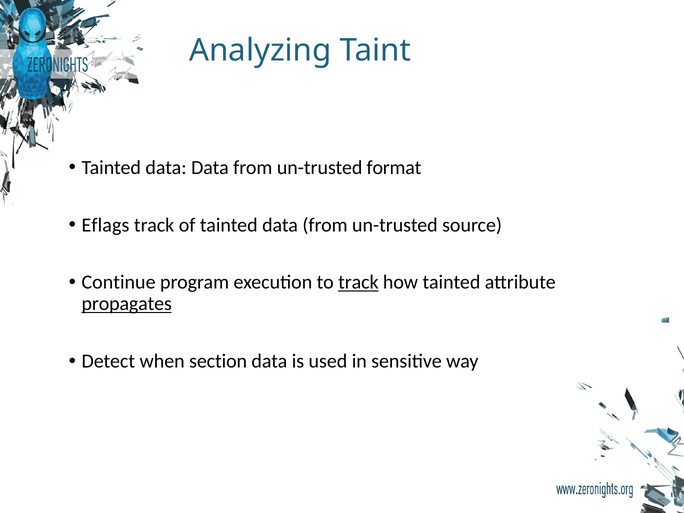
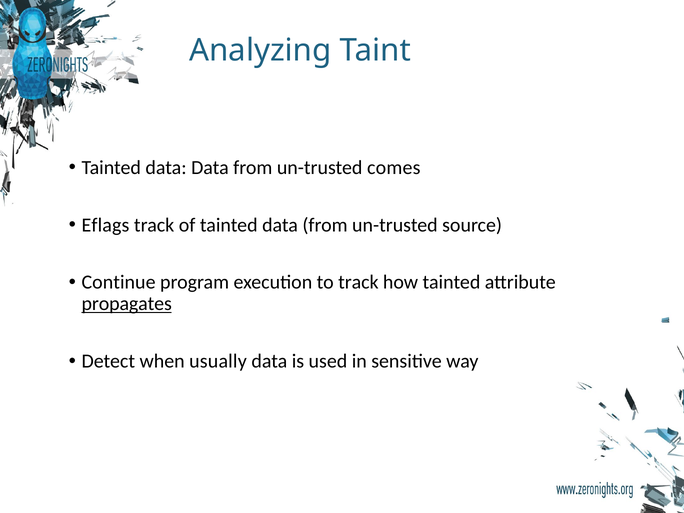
format: format -> comes (394, 168)
track underline: present -> none (358, 282)
section: section -> usually (218, 361)
